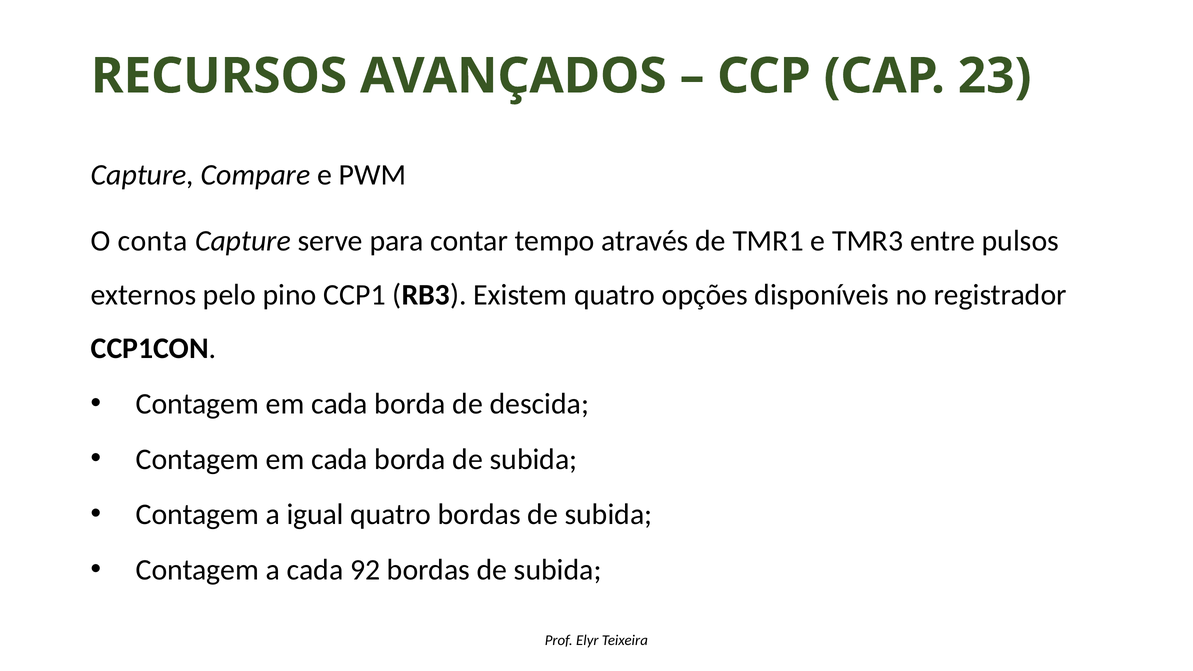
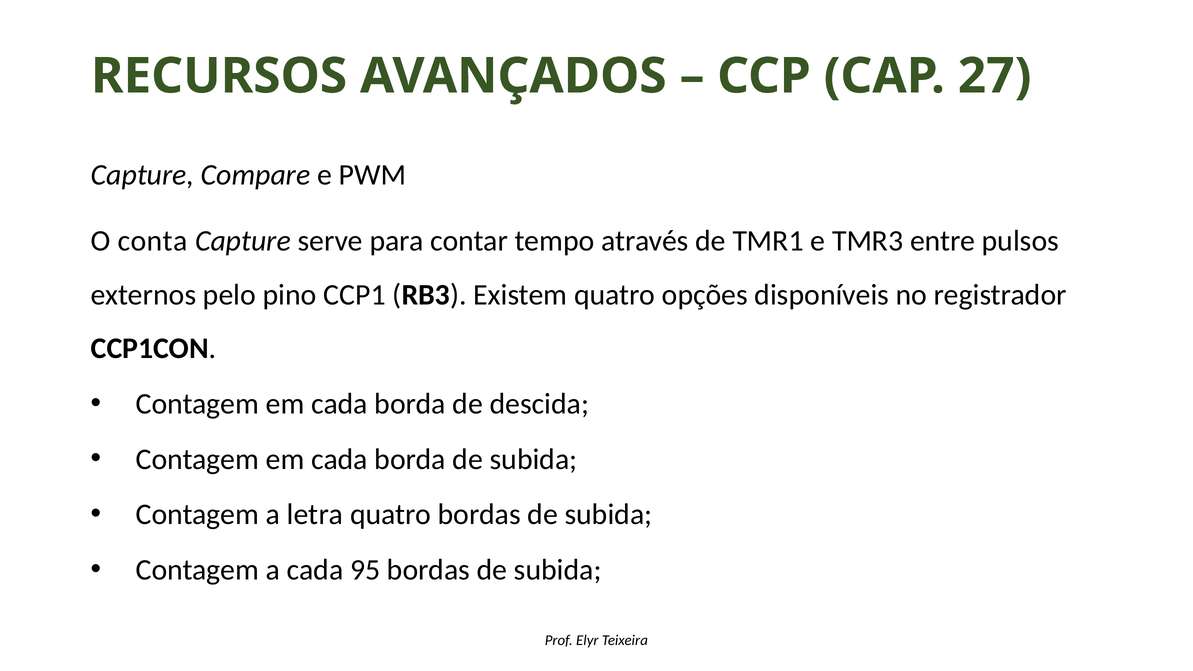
23: 23 -> 27 (995, 76)
igual: igual -> letra (315, 515)
92: 92 -> 95 (365, 570)
